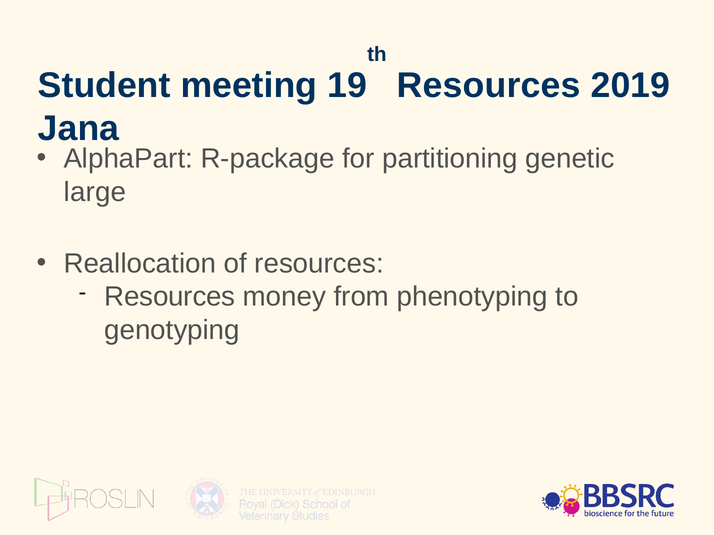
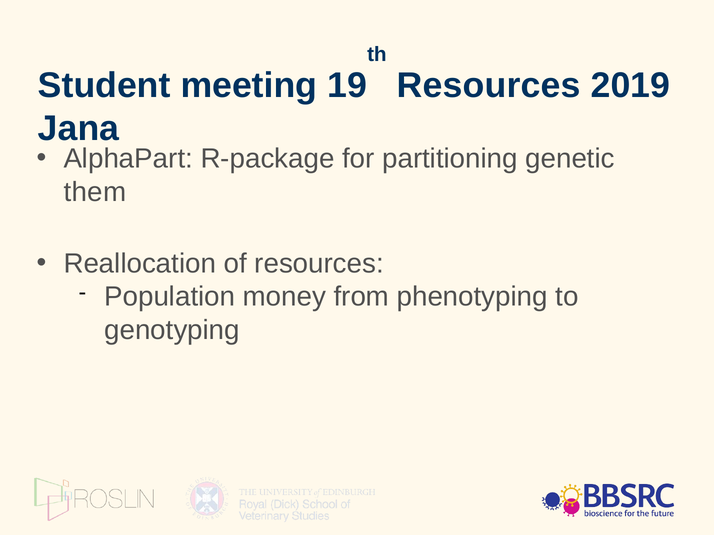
large: large -> them (95, 192)
Resources: Resources -> Population (170, 297)
